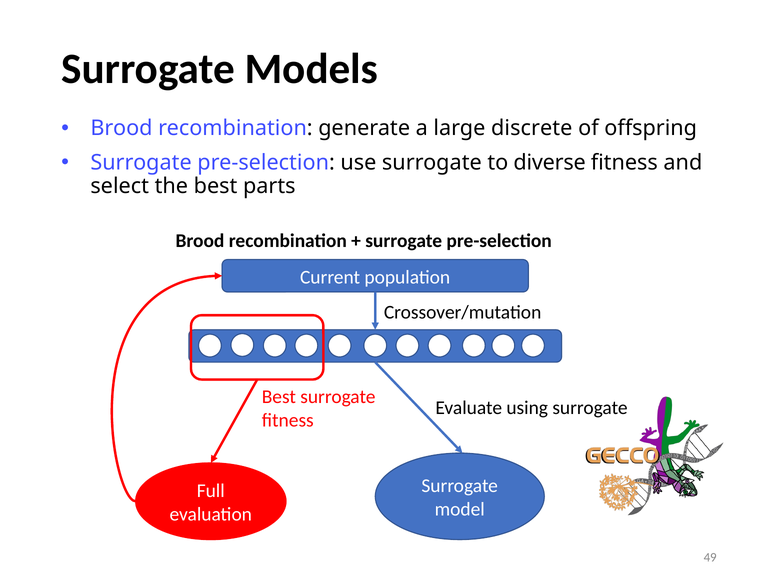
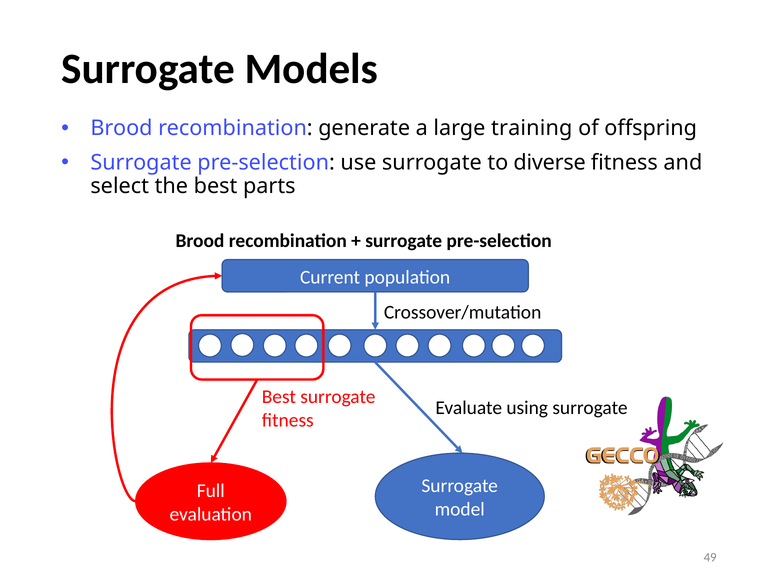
discrete: discrete -> training (532, 128)
